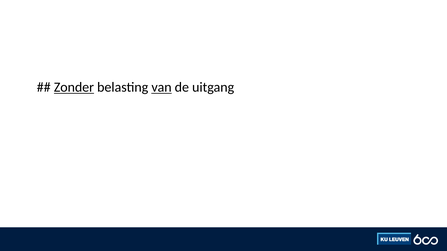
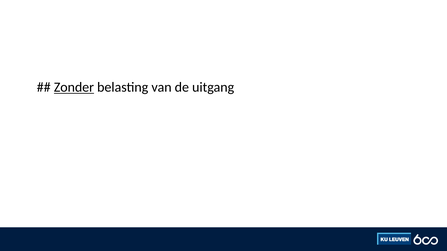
van underline: present -> none (162, 87)
